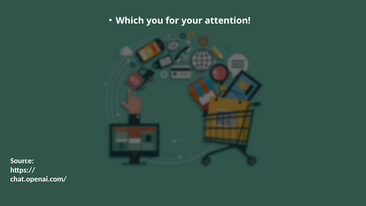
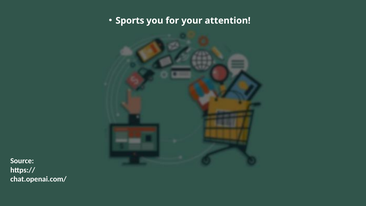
Which: Which -> Sports (130, 21)
